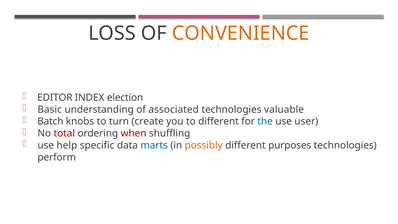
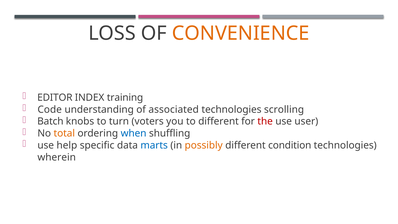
election: election -> training (125, 97)
Basic: Basic -> Code (50, 109)
valuable: valuable -> scrolling (284, 109)
create: create -> voters (148, 121)
the colour: blue -> red (265, 121)
total colour: red -> orange (64, 133)
when colour: red -> blue (134, 133)
purposes: purposes -> condition (290, 145)
perform: perform -> wherein (57, 157)
